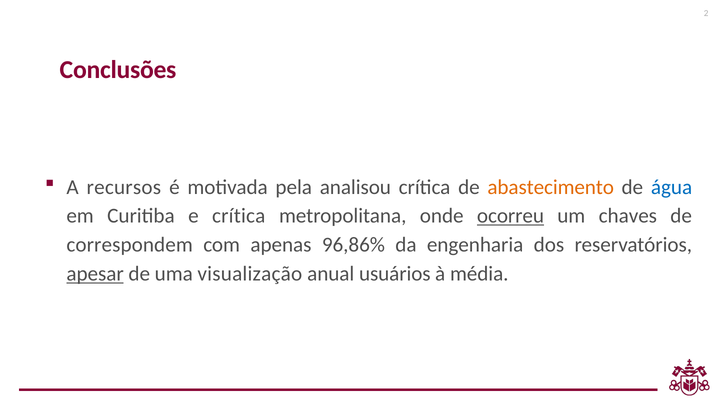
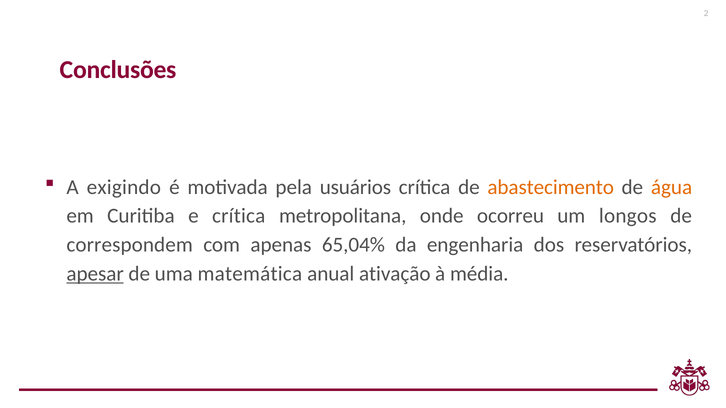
recursos: recursos -> exigindo (124, 187)
analisou: analisou -> usuários (355, 187)
água colour: blue -> orange (672, 187)
ocorreu underline: present -> none (511, 216)
chaves: chaves -> longos (628, 216)
96,86%: 96,86% -> 65,04% (353, 245)
visualização: visualização -> matemática (250, 274)
usuários: usuários -> ativação (395, 274)
